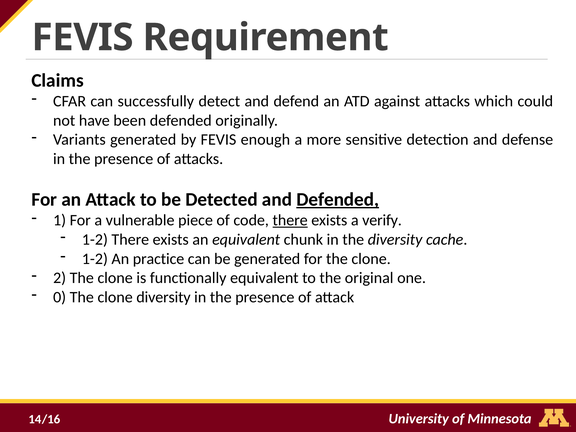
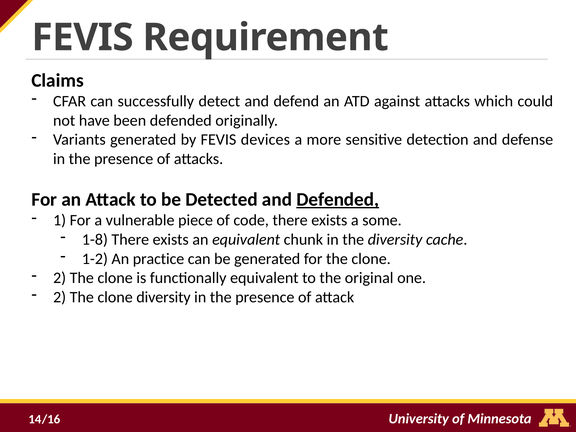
enough: enough -> devices (265, 140)
there underline: present -> none (290, 220)
verify: verify -> some (382, 220)
1-2: 1-2 -> 1-8 (95, 240)
0: 0 -> 2 (60, 297)
